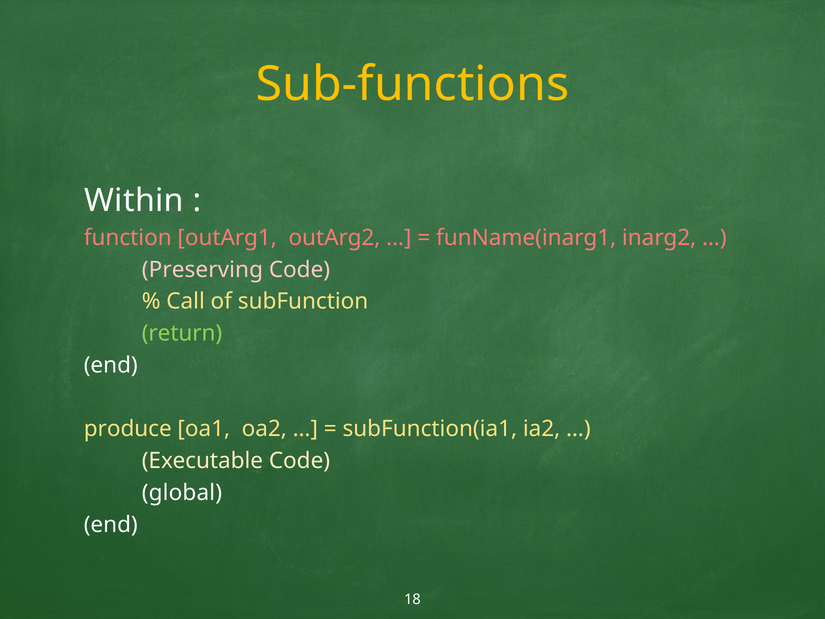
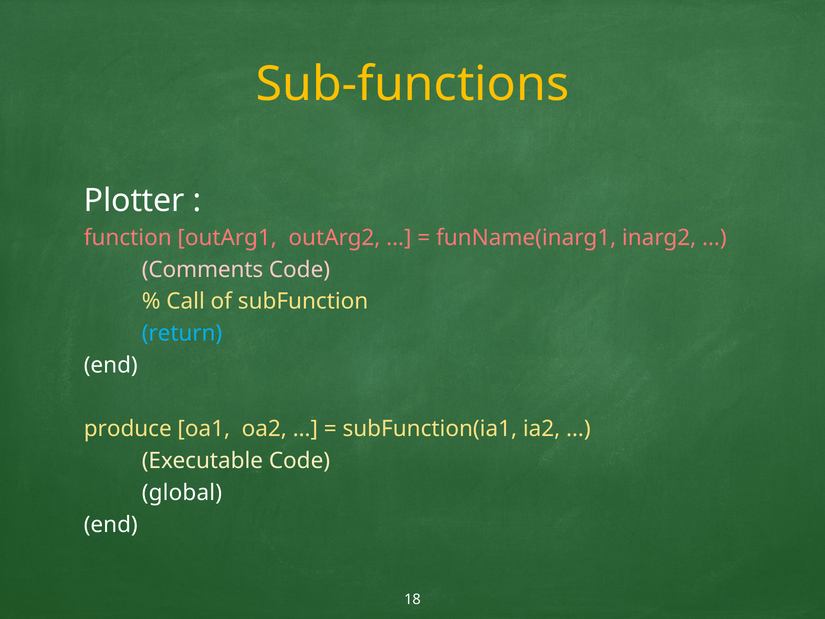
Within: Within -> Plotter (134, 201)
Preserving: Preserving -> Comments (203, 270)
return colour: light green -> light blue (182, 333)
